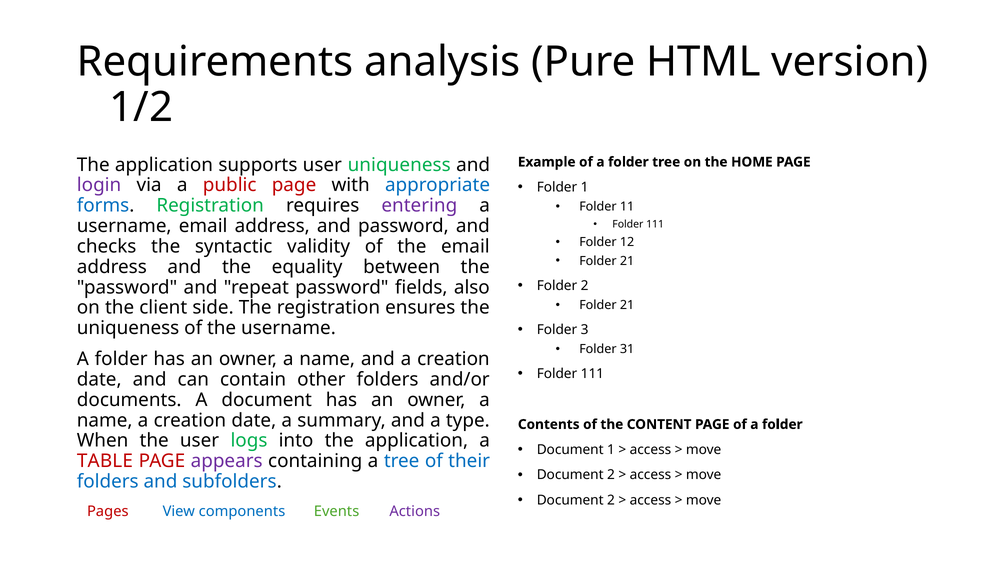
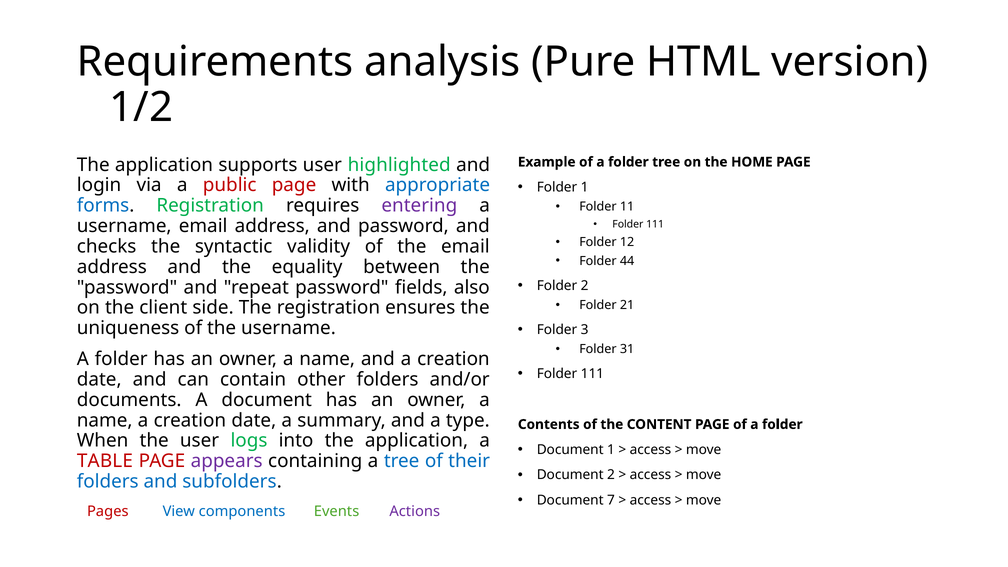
user uniqueness: uniqueness -> highlighted (399, 165)
login colour: purple -> black (99, 185)
21: 21 -> 44 (627, 261)
2: 2 -> 7 (611, 500)
